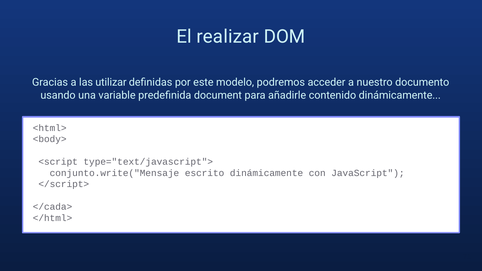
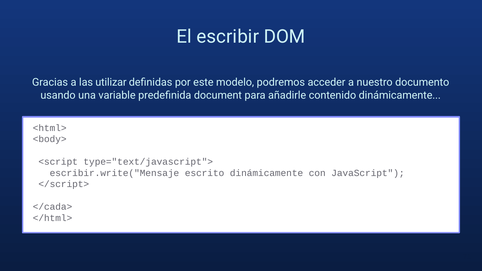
realizar: realizar -> escribir (228, 37)
conjunto.write("Mensaje: conjunto.write("Mensaje -> escribir.write("Mensaje (114, 173)
